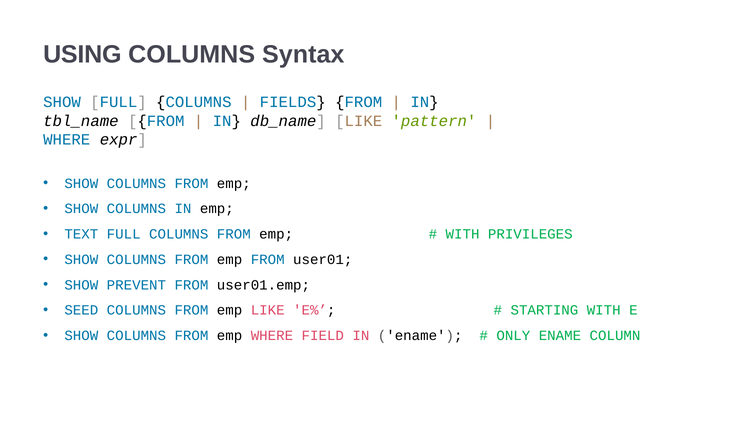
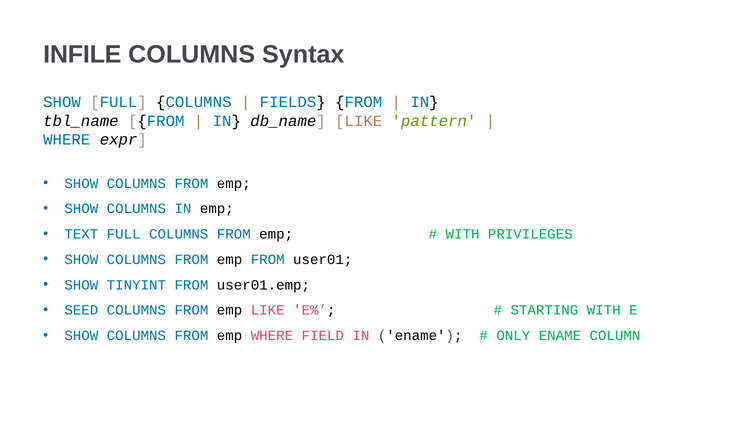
USING: USING -> INFILE (82, 54)
PREVENT: PREVENT -> TINYINT (136, 285)
